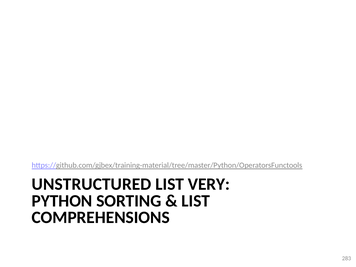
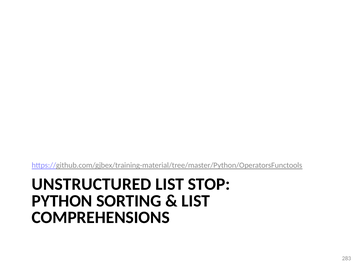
VERY: VERY -> STOP (209, 184)
